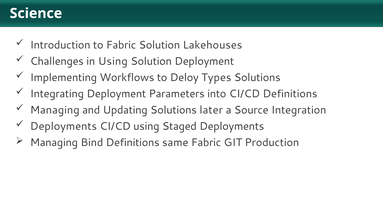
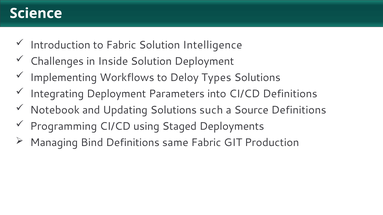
Lakehouses: Lakehouses -> Intelligence (212, 45)
in Using: Using -> Inside (113, 61)
Managing: Managing -> Notebook (55, 110)
later: later -> such (211, 110)
Source Integration: Integration -> Definitions (299, 110)
Deployments: Deployments -> Programming (64, 127)
